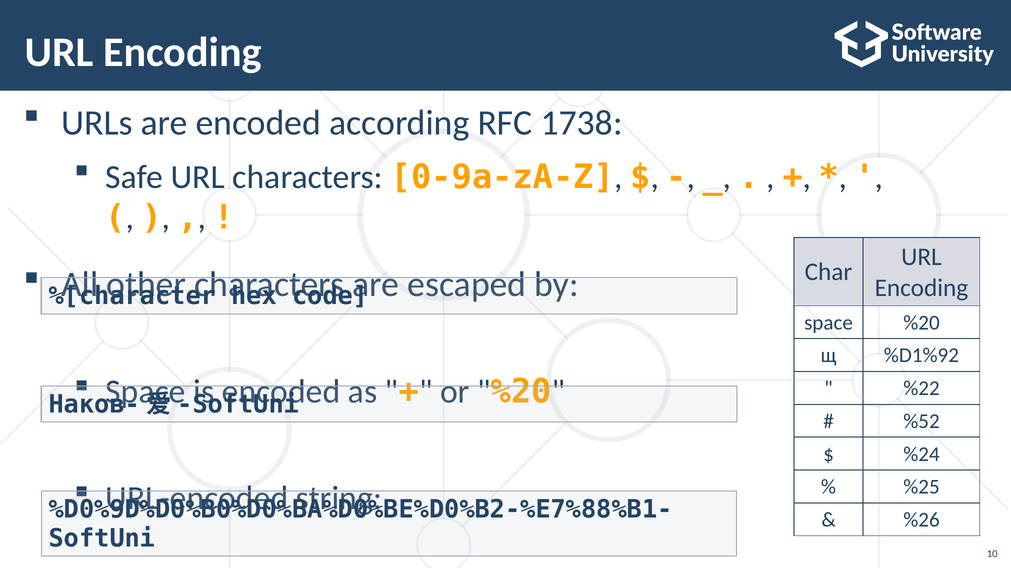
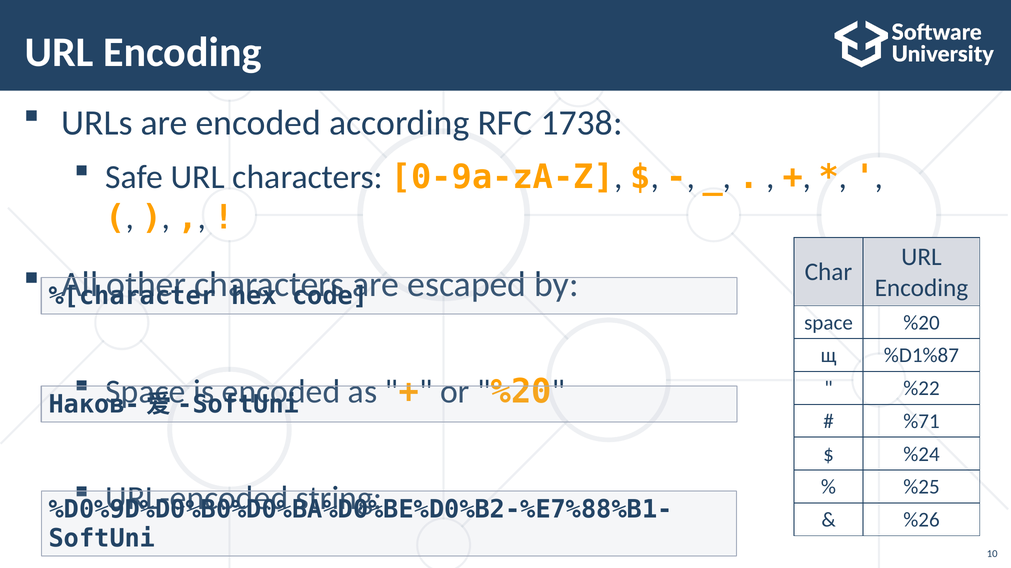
%D1%92: %D1%92 -> %D1%87 (921, 356)
%52: %52 -> %71 (921, 422)
